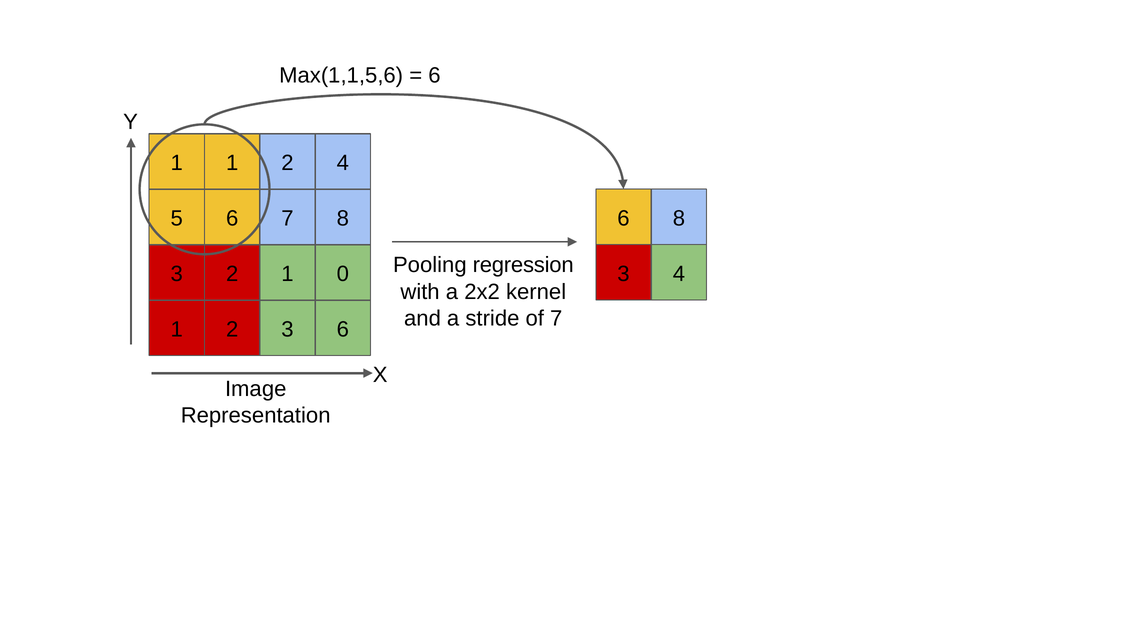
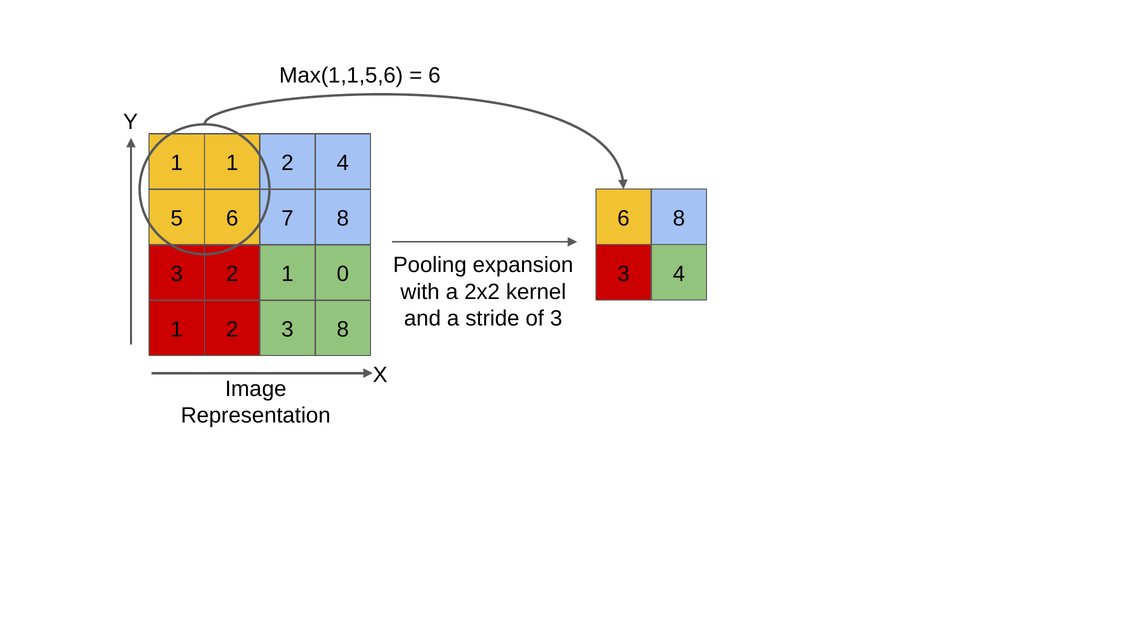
regression: regression -> expansion (523, 265)
of 7: 7 -> 3 (556, 318)
3 6: 6 -> 8 (343, 329)
